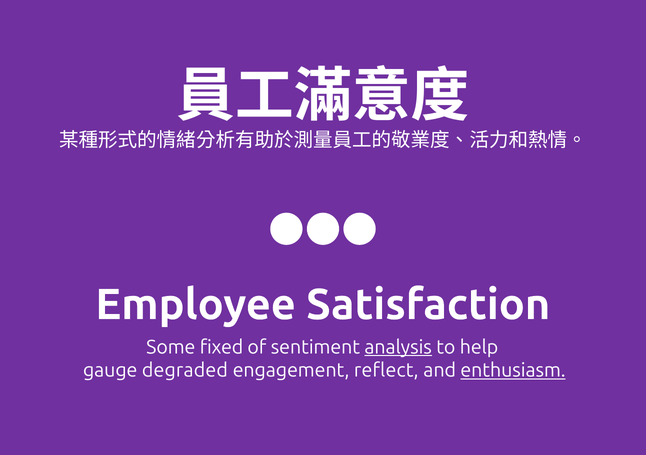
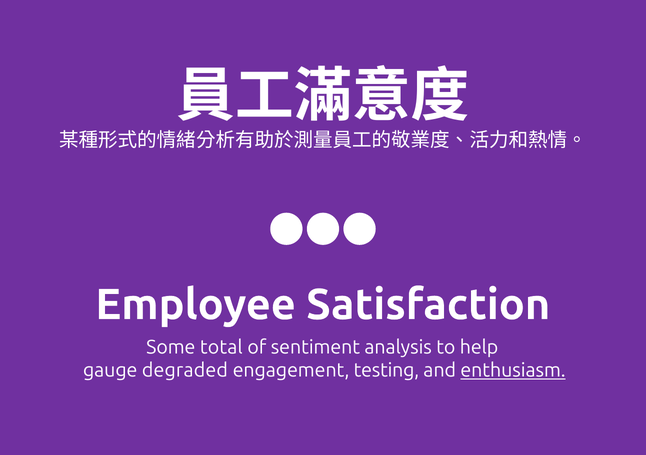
fixed: fixed -> total (221, 347)
analysis underline: present -> none (398, 347)
reflect: reflect -> testing (386, 371)
